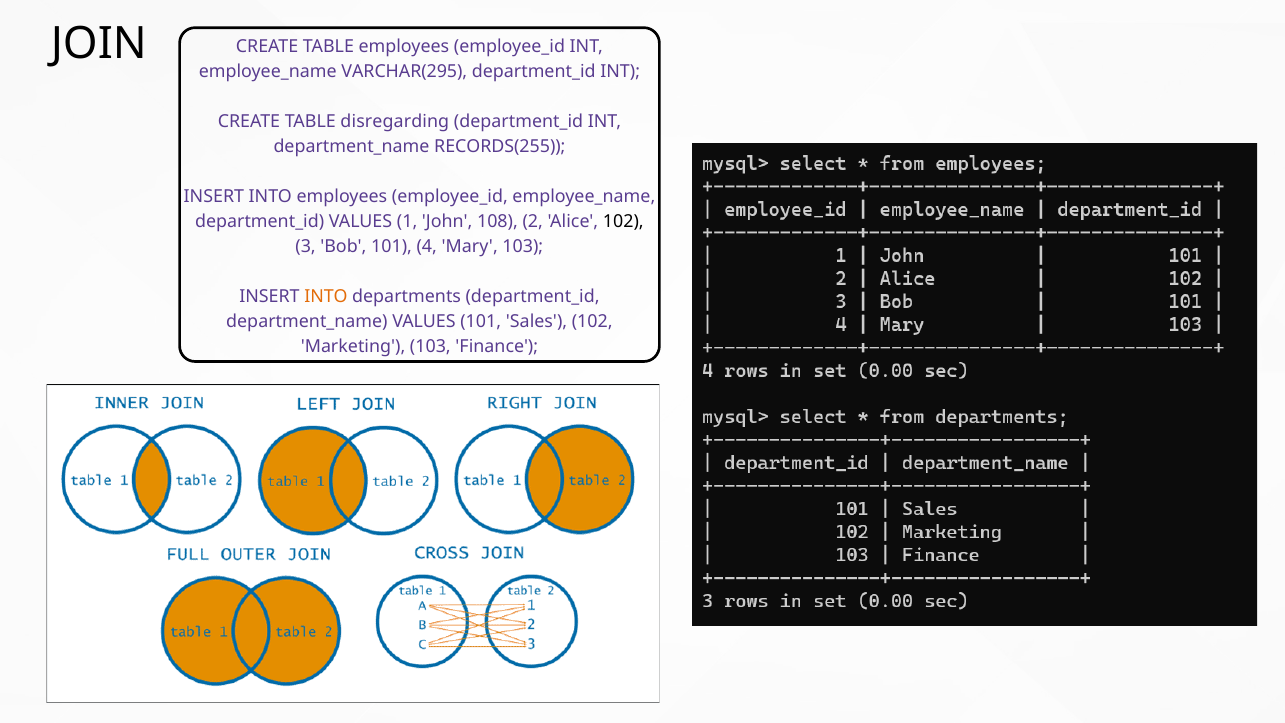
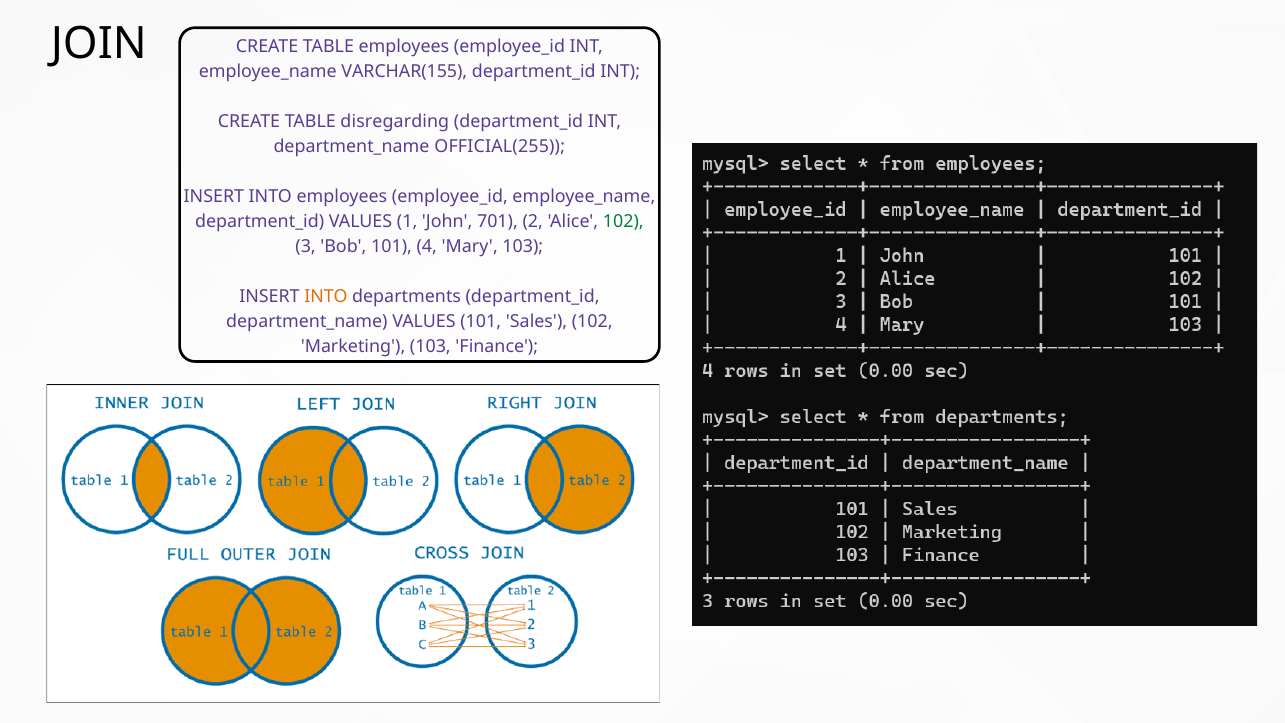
VARCHAR(295: VARCHAR(295 -> VARCHAR(155 (404, 72)
RECORDS(255: RECORDS(255 -> OFFICIAL(255 (500, 147)
108: 108 -> 701 (497, 222)
102 colour: black -> green (623, 222)
